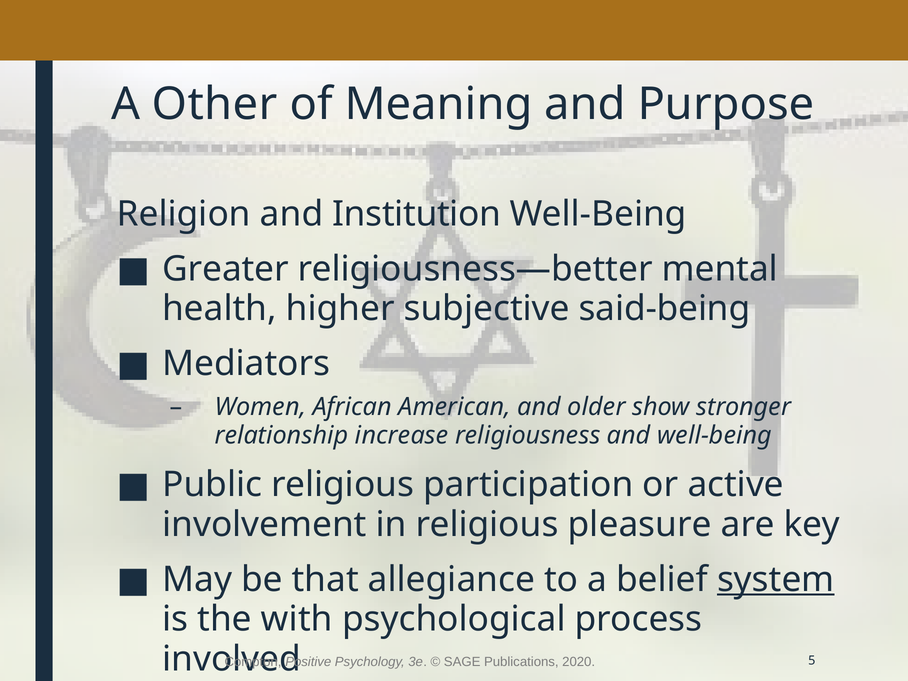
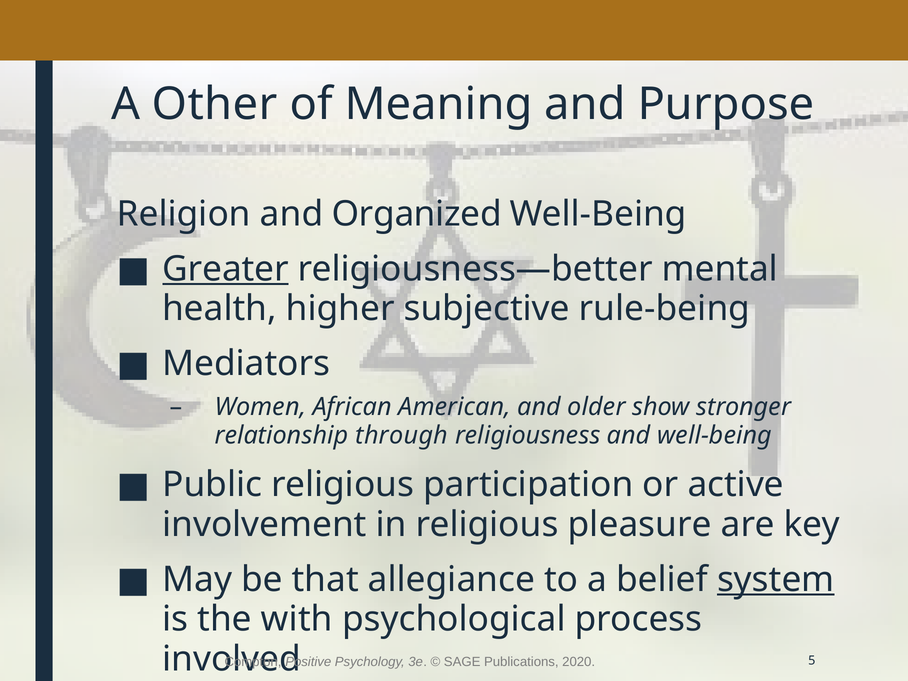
Institution: Institution -> Organized (417, 214)
Greater underline: none -> present (226, 269)
said-being: said-being -> rule-being (664, 309)
increase: increase -> through (402, 435)
